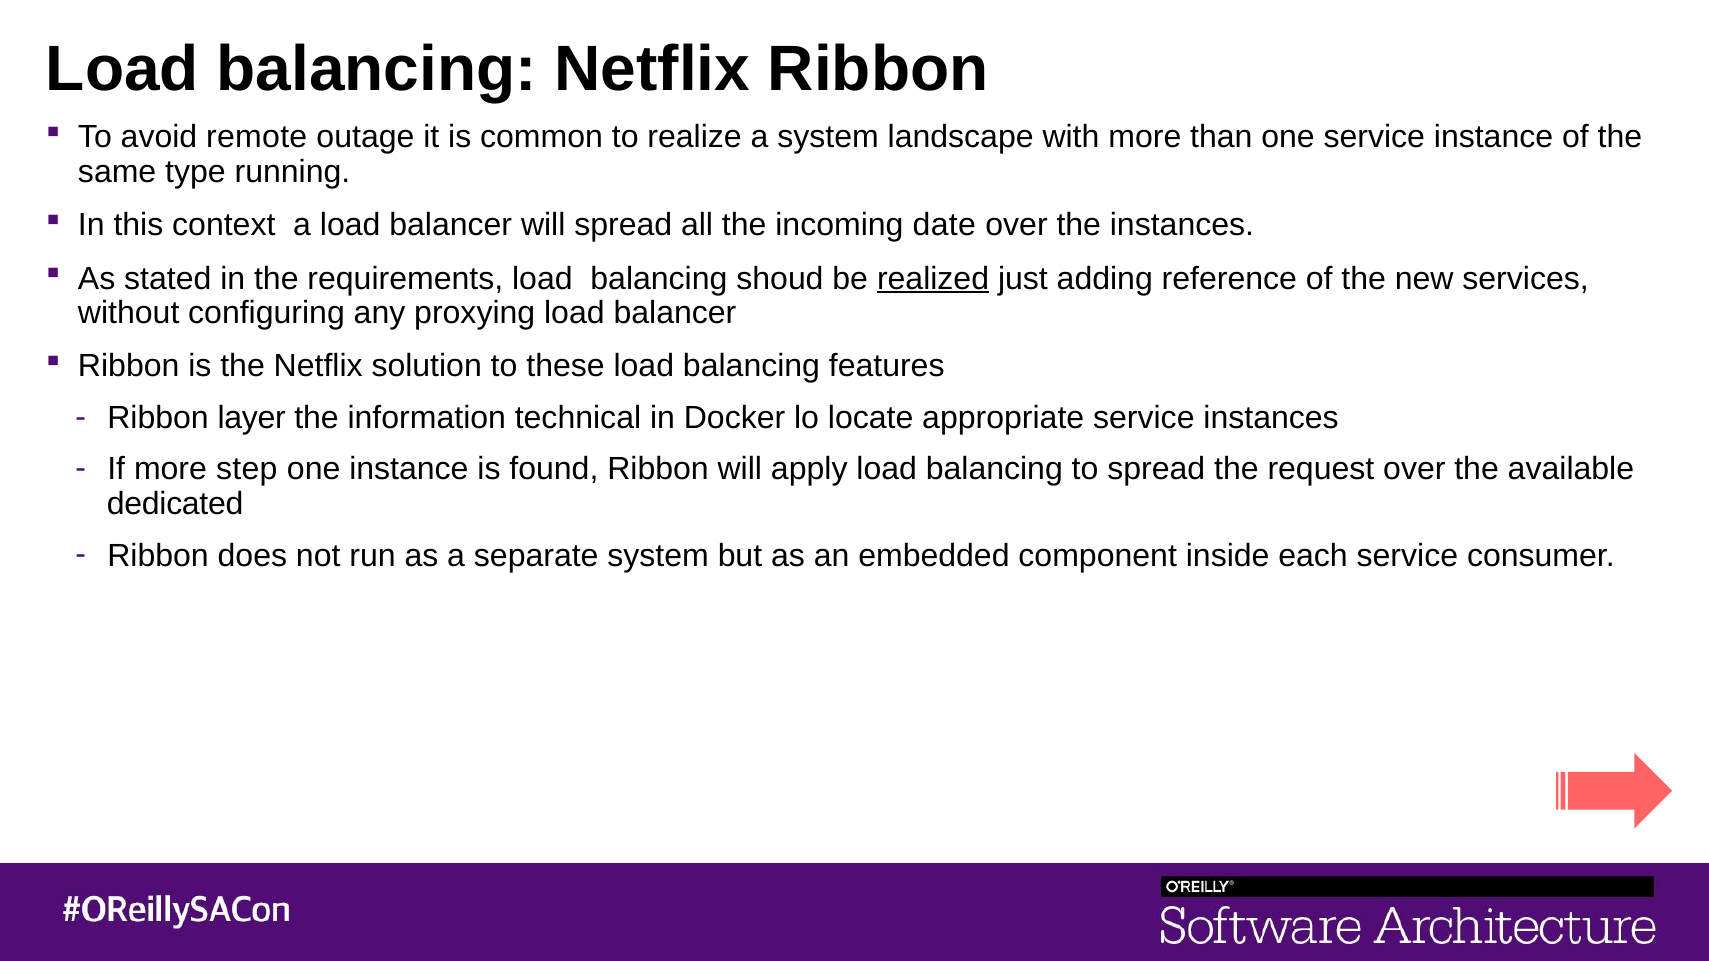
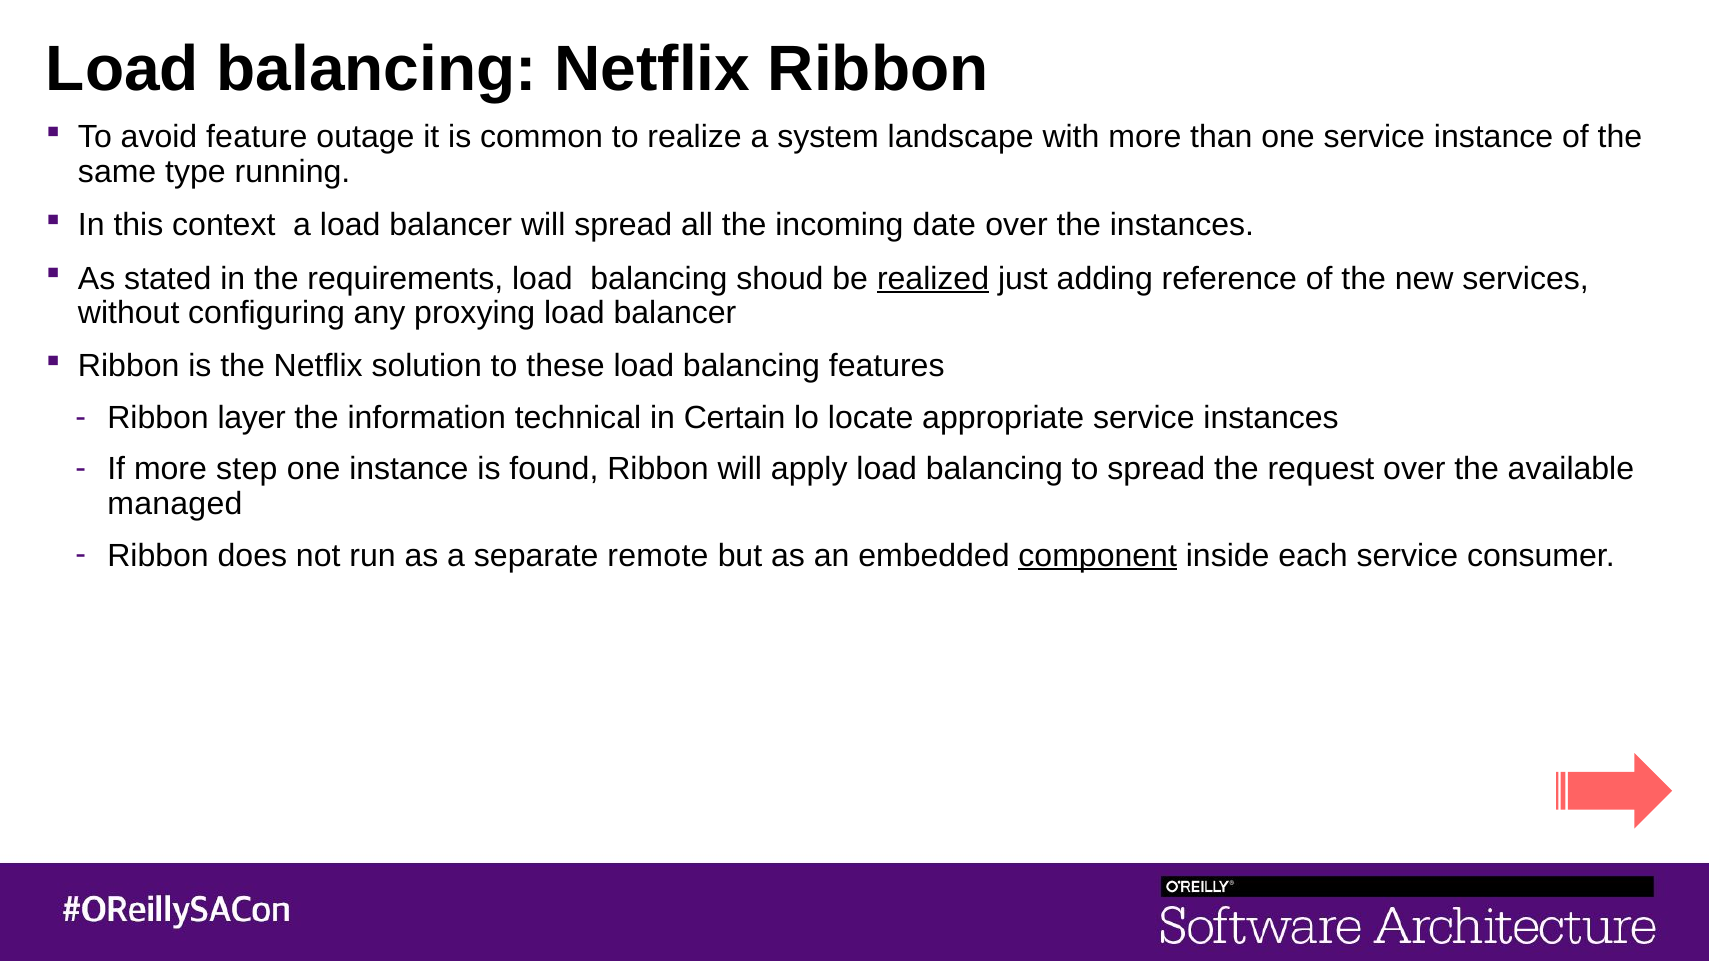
remote: remote -> feature (257, 137)
Docker: Docker -> Certain (735, 418)
dedicated: dedicated -> managed (175, 504)
separate system: system -> remote (658, 556)
component underline: none -> present (1098, 556)
